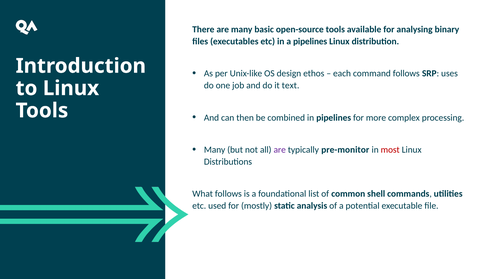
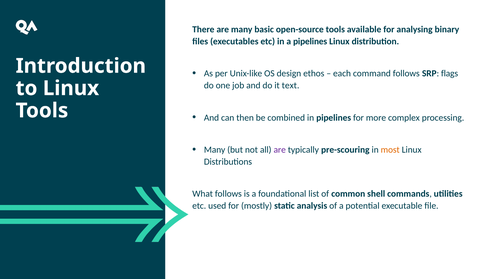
uses: uses -> flags (450, 73)
pre-monitor: pre-monitor -> pre-scouring (345, 149)
most colour: red -> orange (390, 149)
